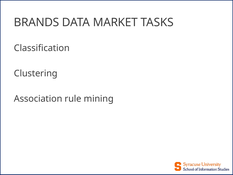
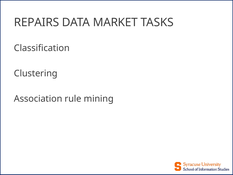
BRANDS: BRANDS -> REPAIRS (37, 22)
